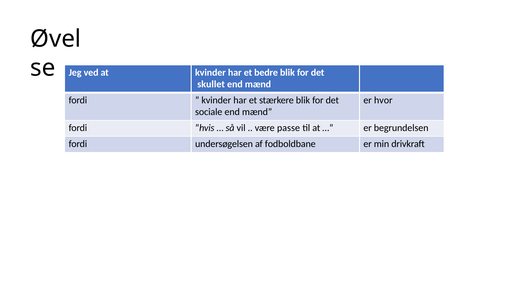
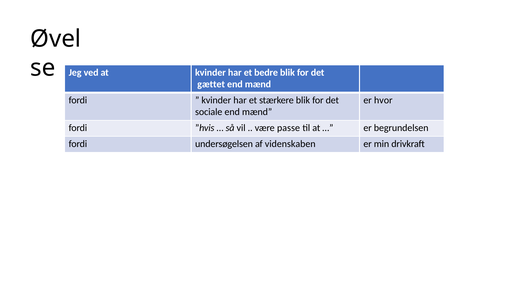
skullet: skullet -> gættet (211, 84)
fodboldbane: fodboldbane -> videnskaben (290, 144)
